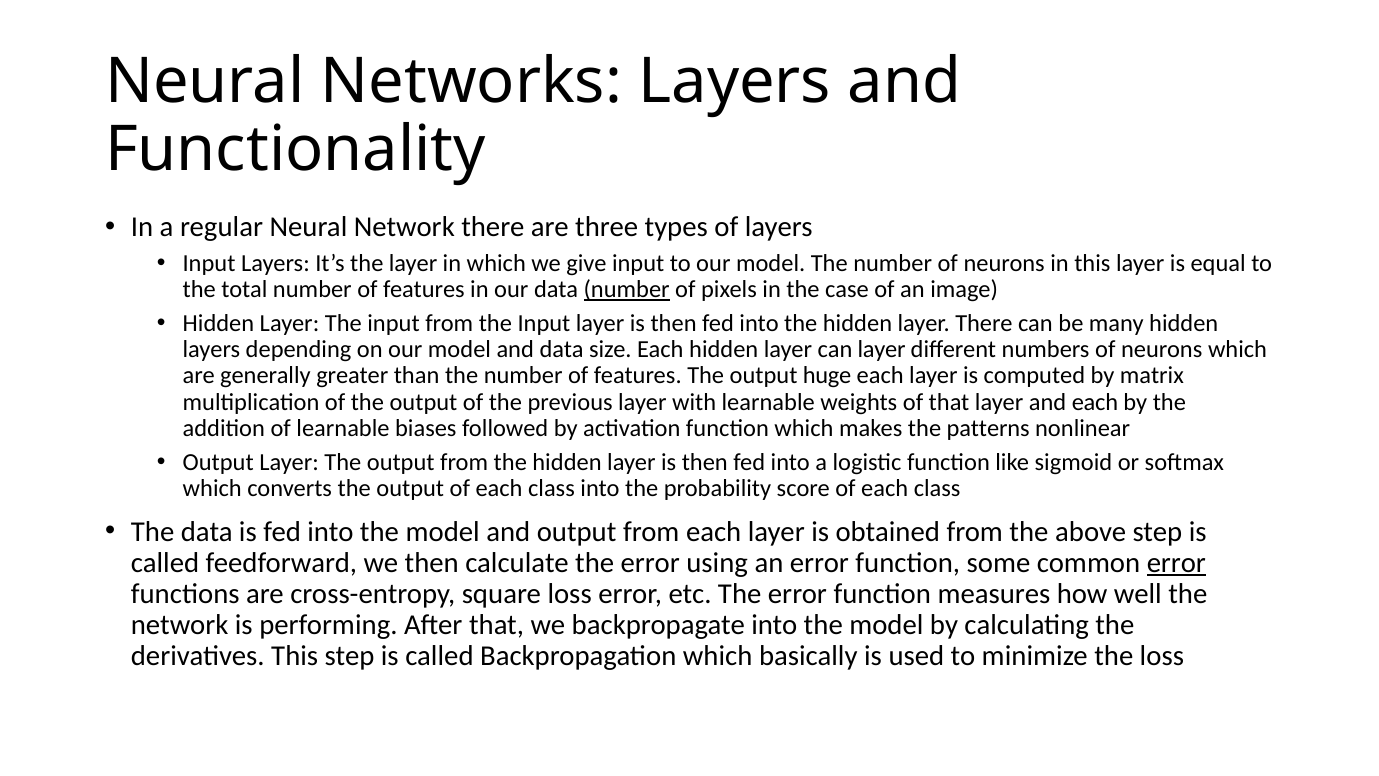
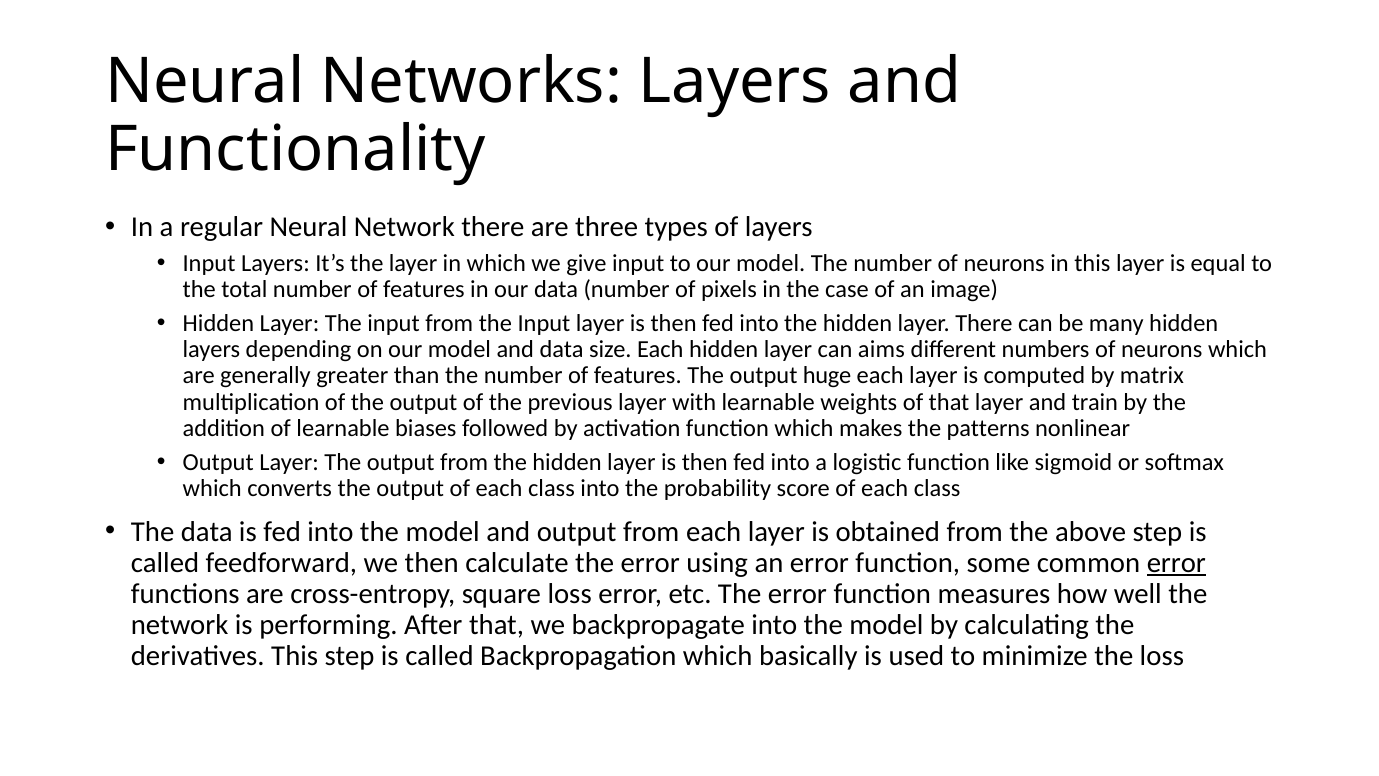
number underline: present -> none (627, 289)
can layer: layer -> aims (881, 349)
and each: each -> train (1095, 402)
